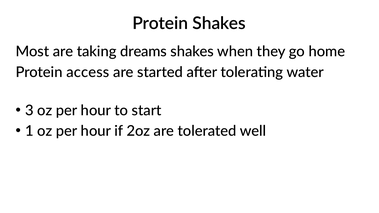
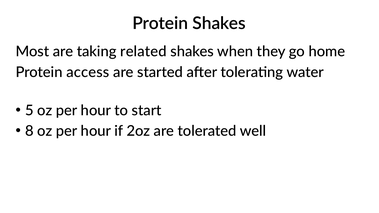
dreams: dreams -> related (143, 52)
3: 3 -> 5 (29, 111)
1: 1 -> 8 (29, 131)
